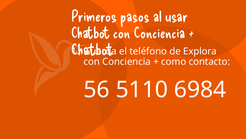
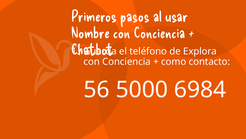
Chatbot: Chatbot -> Nombre (90, 33)
5110: 5110 -> 5000 (142, 89)
